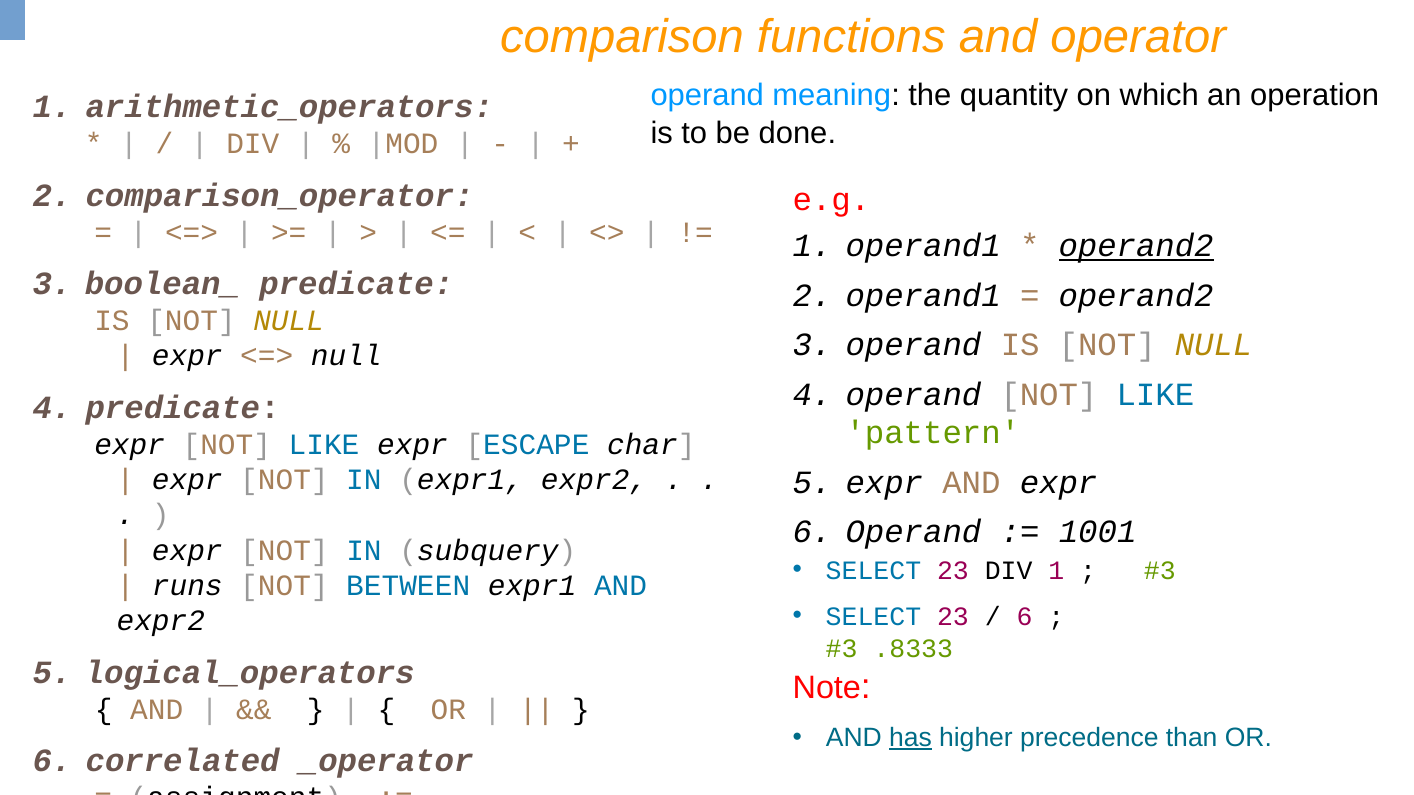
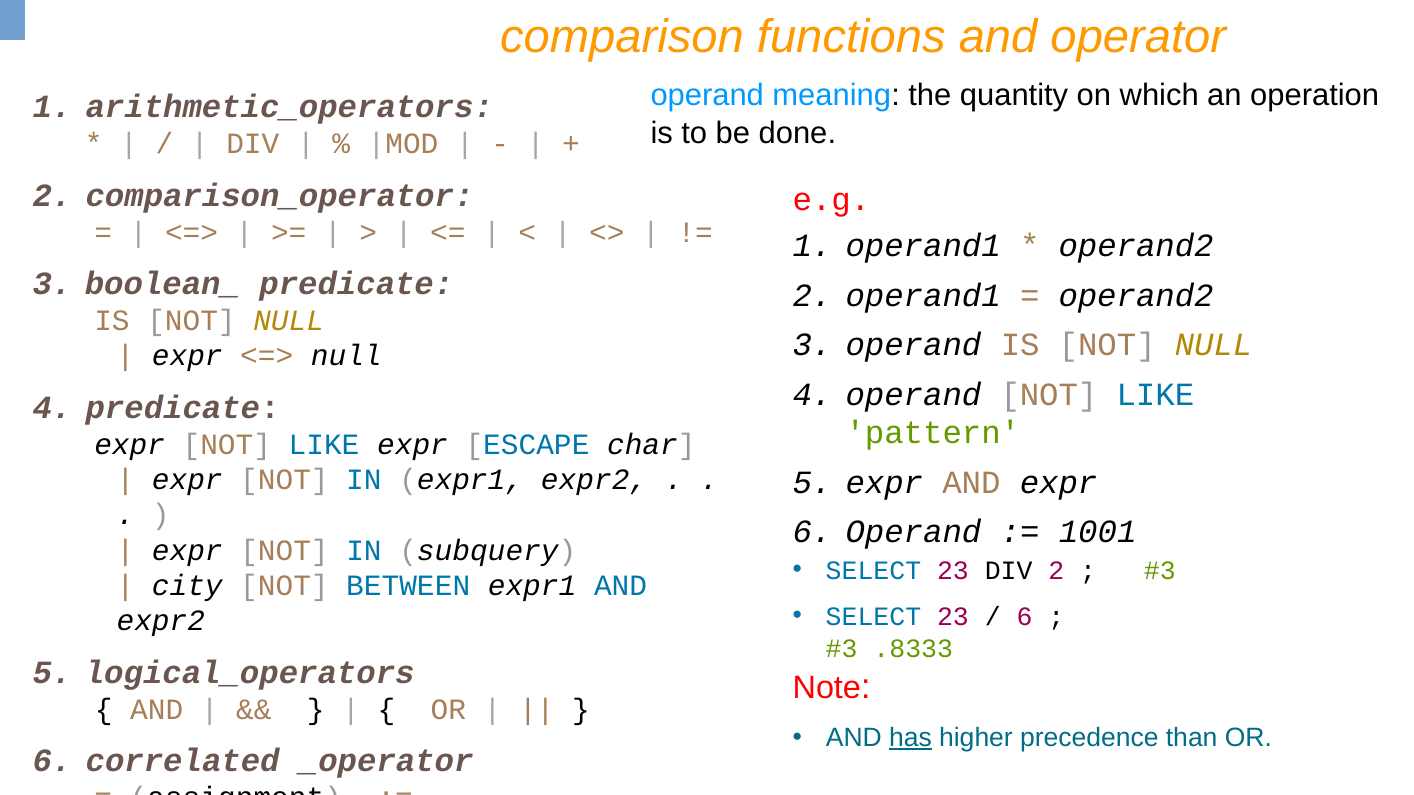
operand2 underline: present -> none (1136, 246)
DIV 1: 1 -> 2 (1056, 571)
runs: runs -> city (187, 586)
